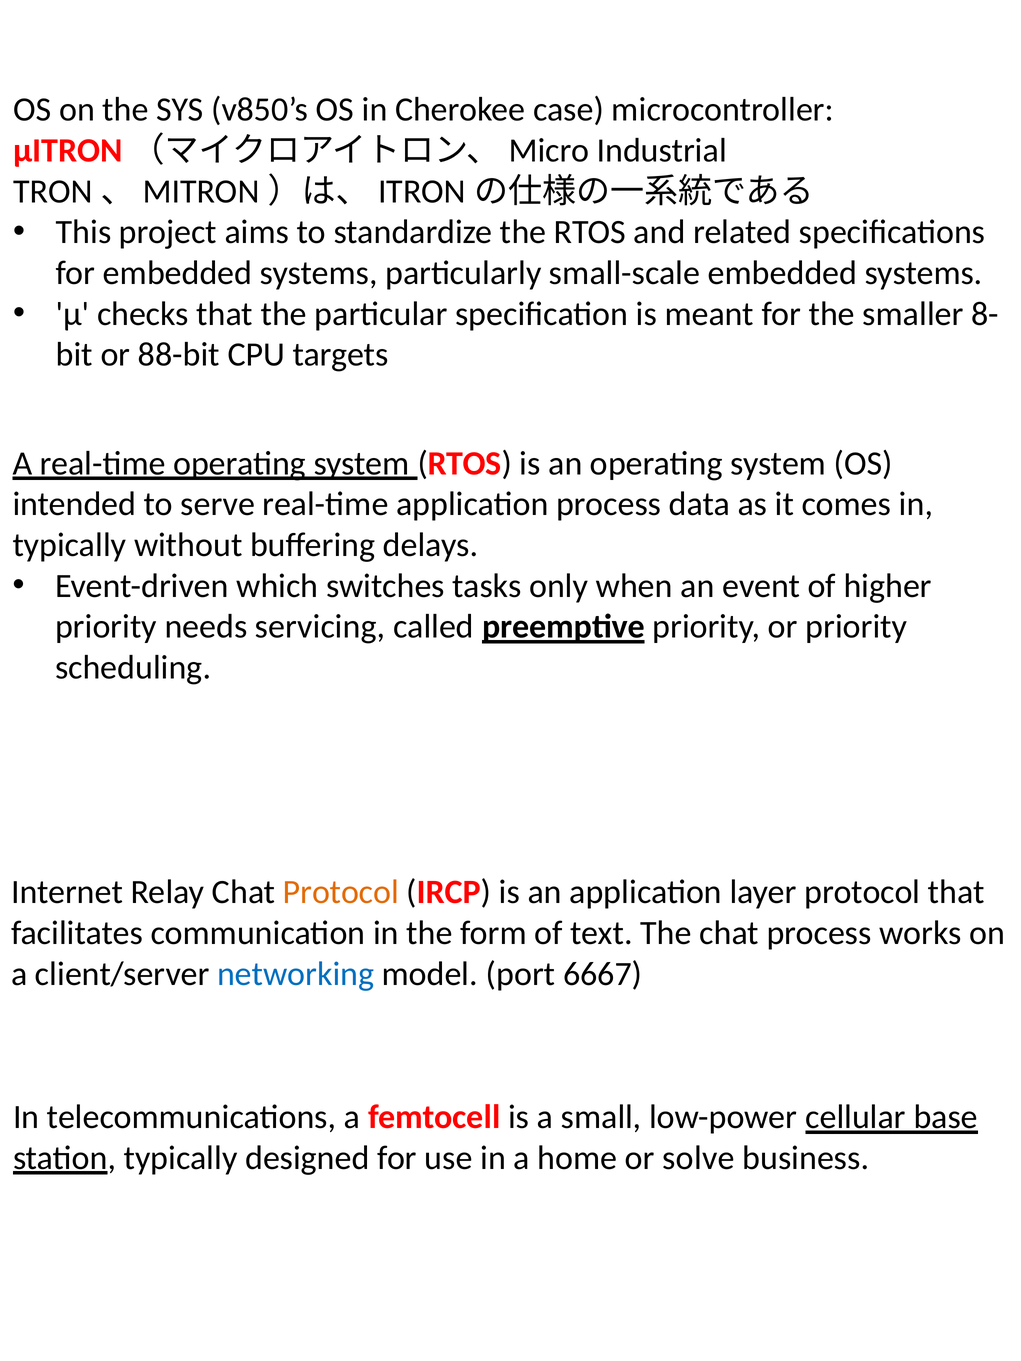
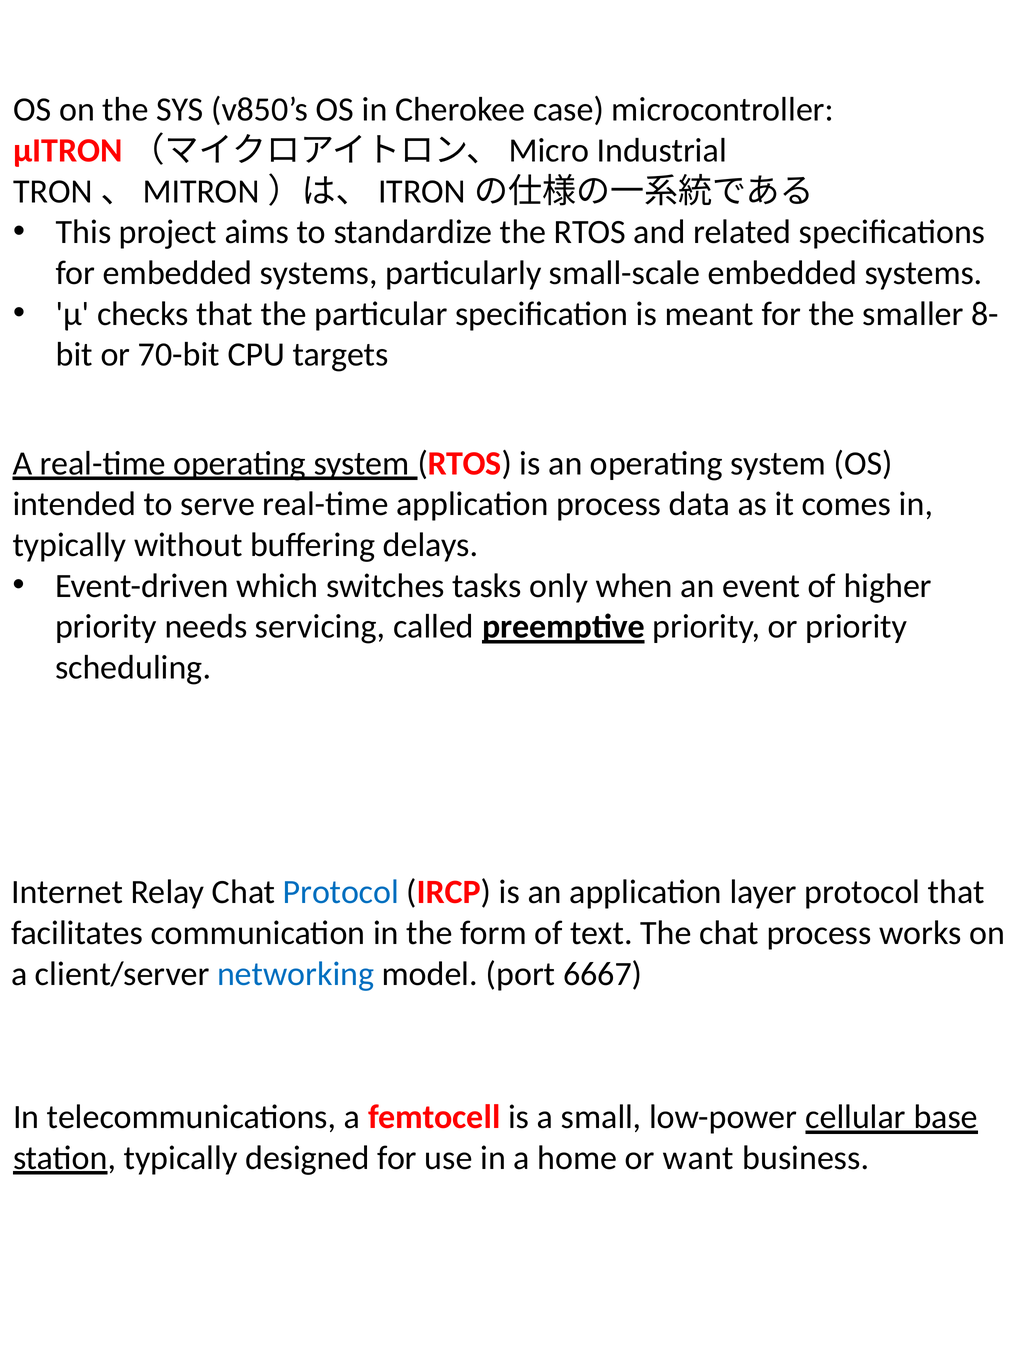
88-bit: 88-bit -> 70-bit (179, 355)
Protocol colour: orange -> blue (341, 892)
solve: solve -> want (698, 1158)
